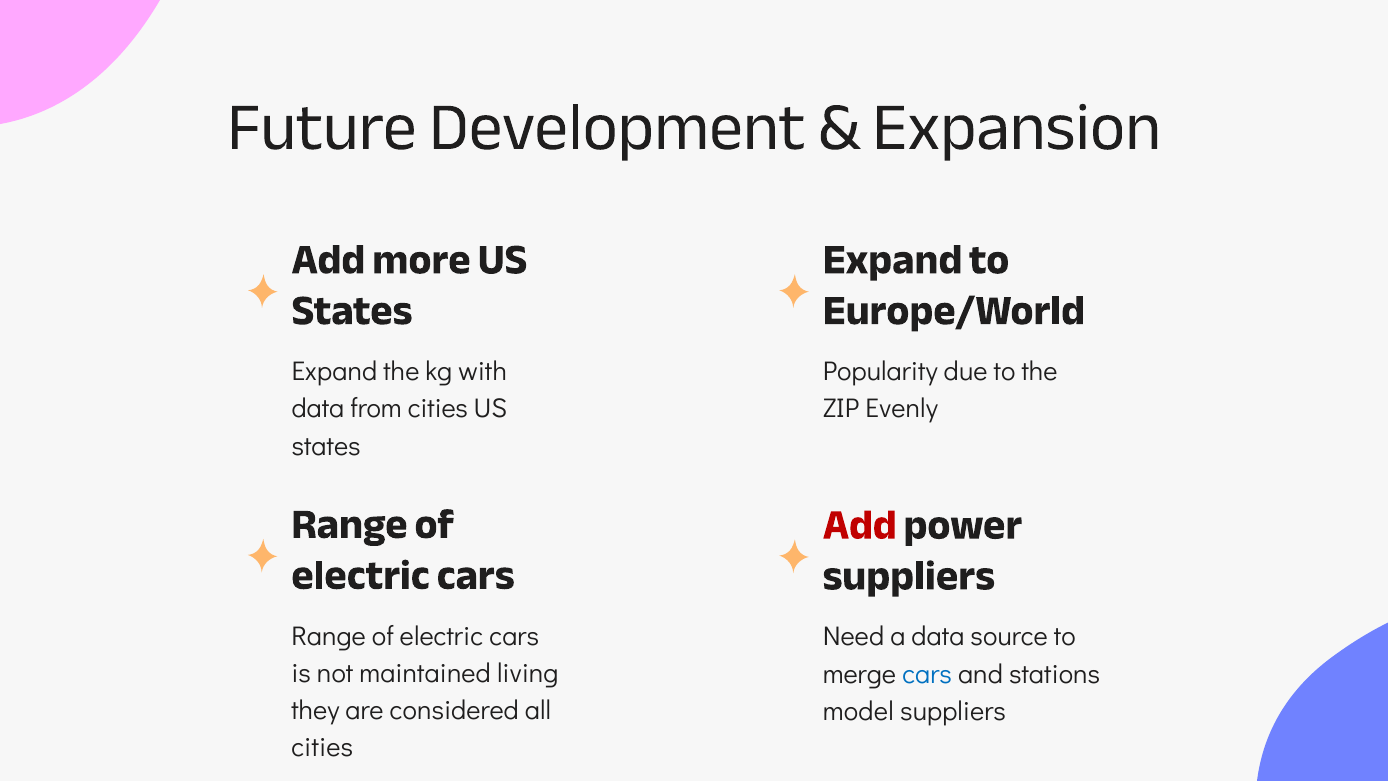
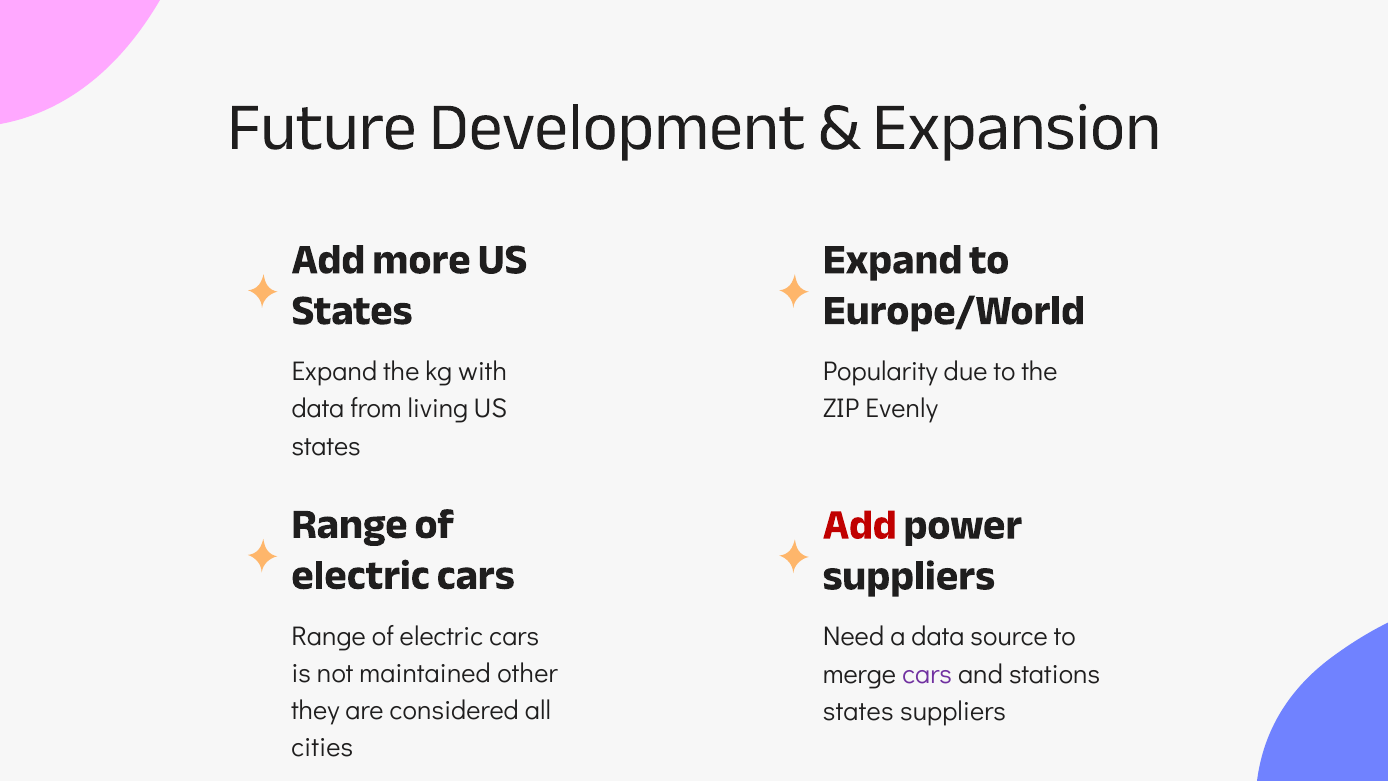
from cities: cities -> living (438, 409)
living: living -> other (528, 673)
cars colour: blue -> purple (927, 674)
model: model -> states (858, 711)
